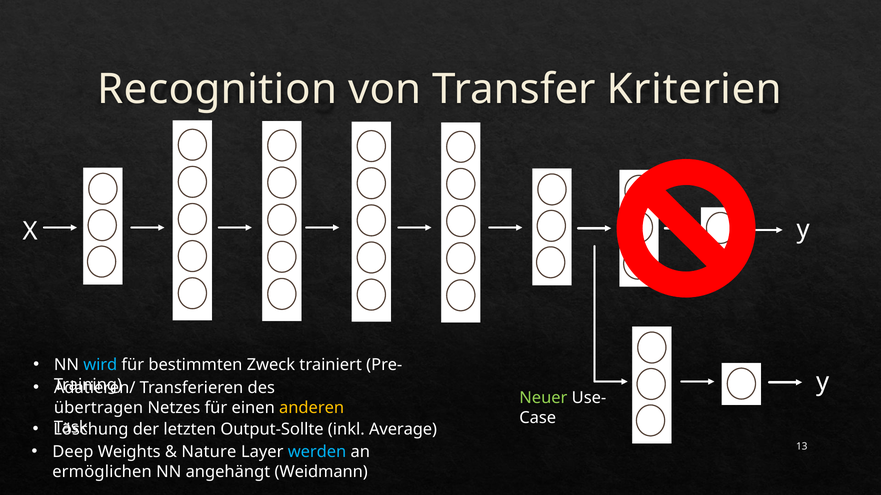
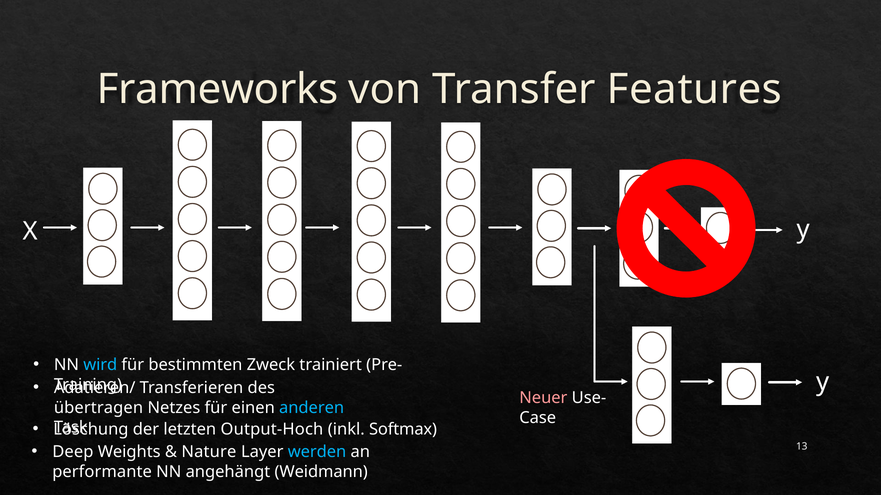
Recognition: Recognition -> Frameworks (218, 89)
Kriterien: Kriterien -> Features (695, 89)
Neuer colour: light green -> pink (543, 398)
anderen colour: yellow -> light blue (312, 408)
Output-Sollte: Output-Sollte -> Output-Hoch (272, 430)
Average: Average -> Softmax (403, 430)
ermöglichen: ermöglichen -> performante (102, 472)
